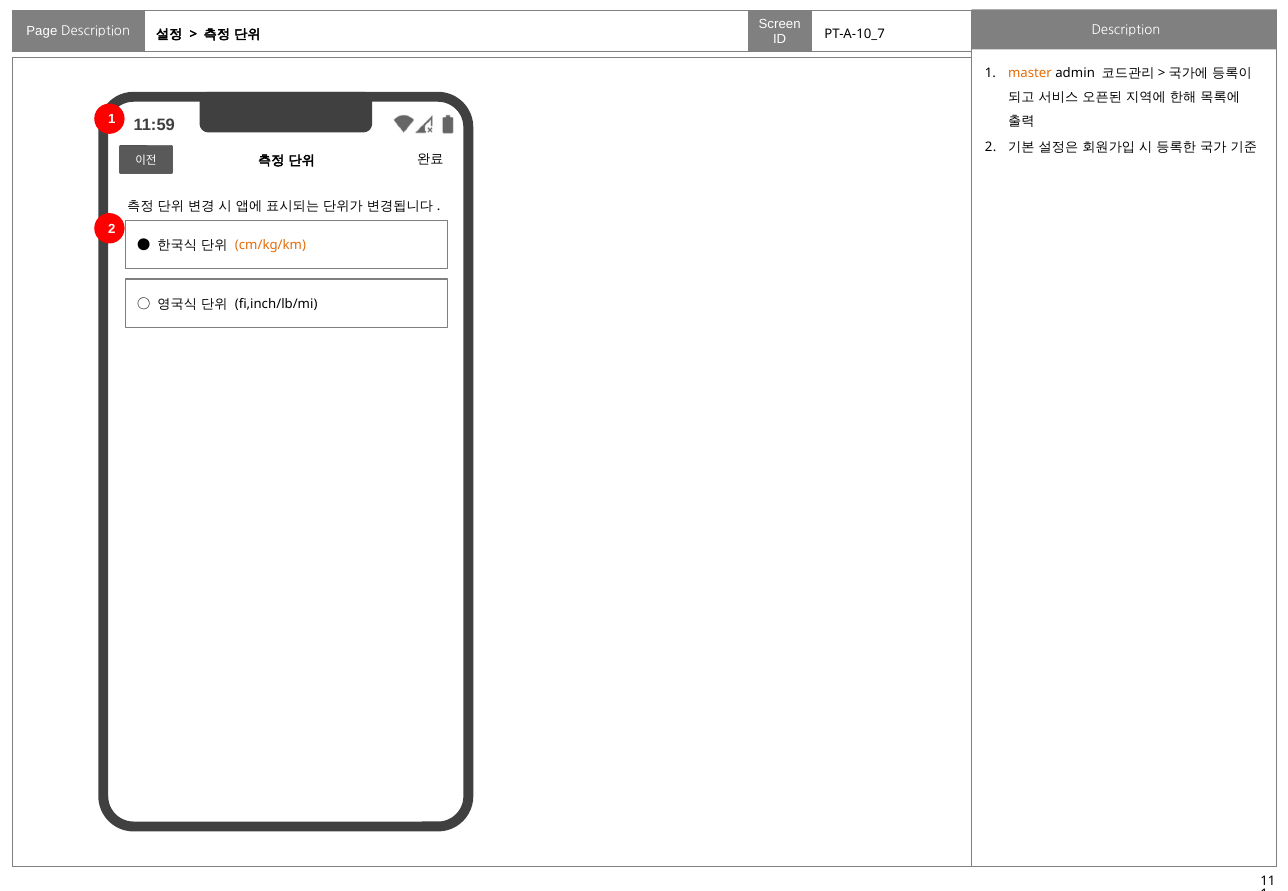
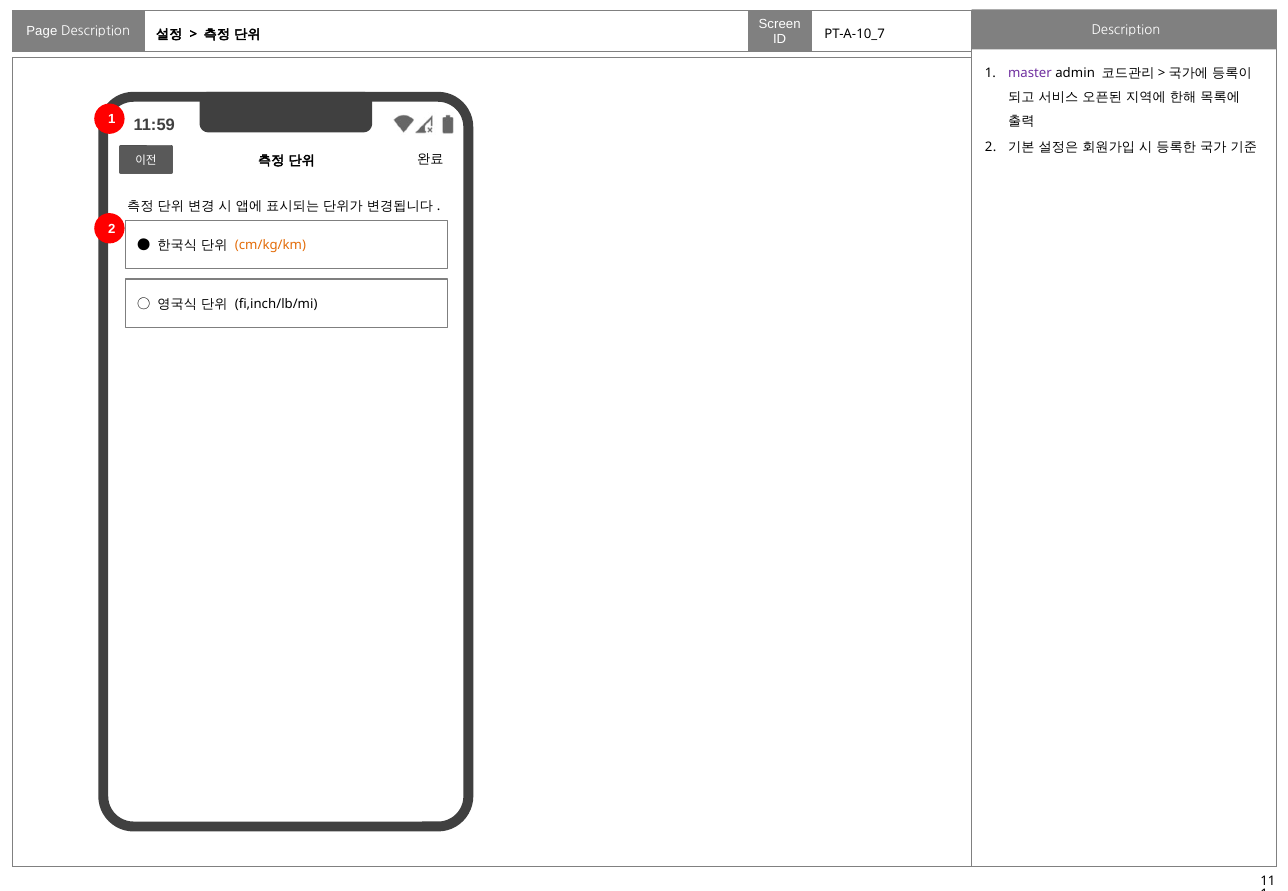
master colour: orange -> purple (1030, 74)
